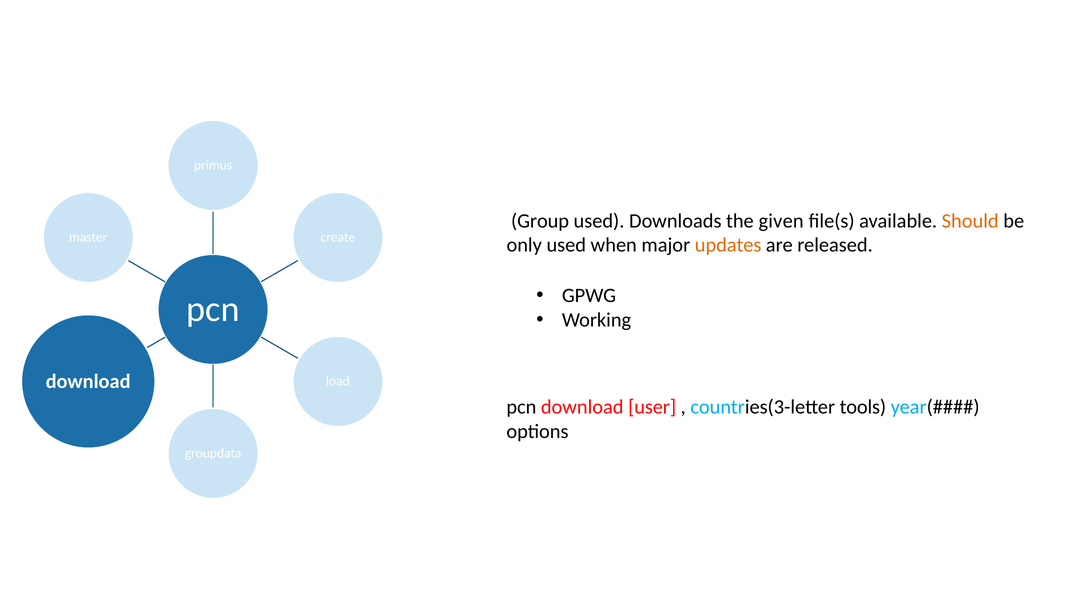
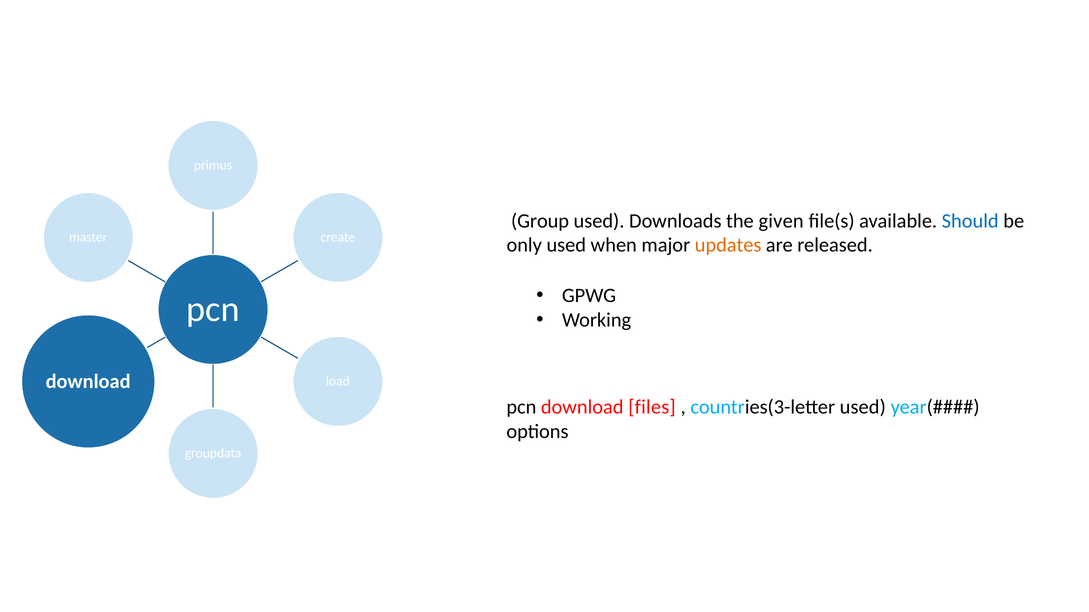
Should colour: orange -> blue (970, 221)
user: user -> files (652, 408)
countries(3-letter tools: tools -> used (863, 408)
